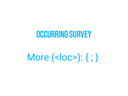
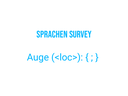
Occurring: Occurring -> Sprachen (52, 34)
More: More -> Auge (38, 57)
